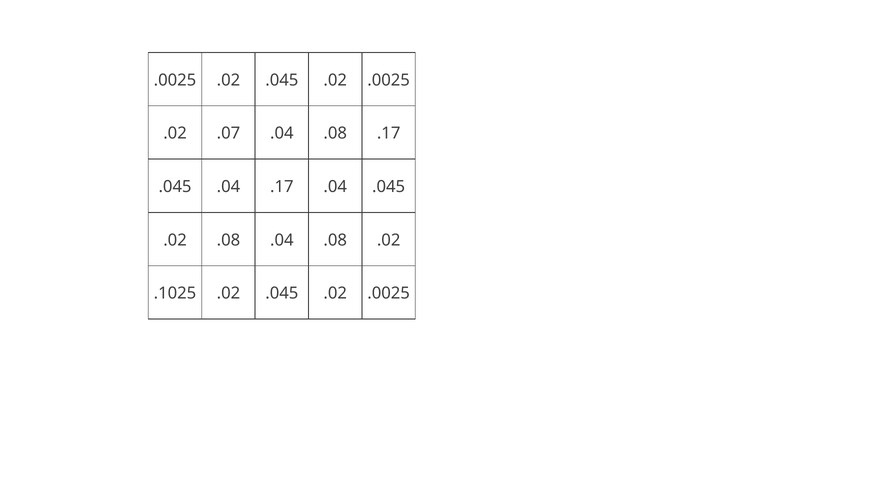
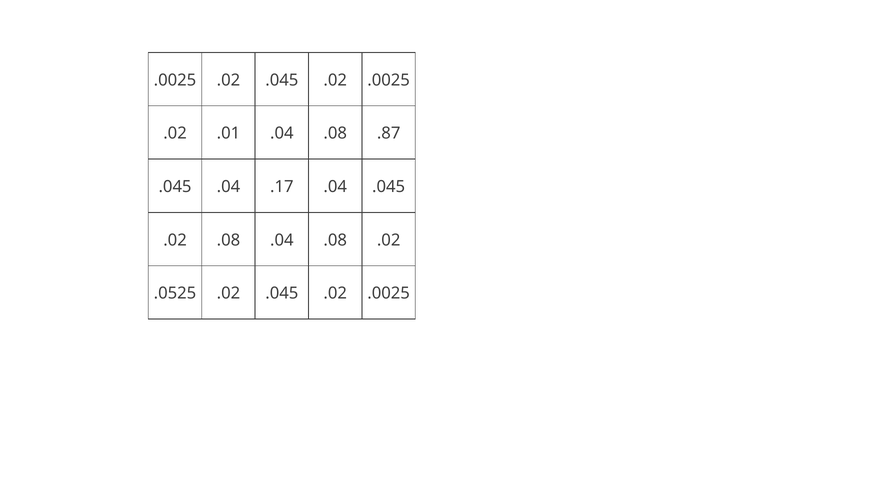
.07: .07 -> .01 (228, 134)
.08 .17: .17 -> .87 (389, 134)
.1025: .1025 -> .0525 (175, 294)
